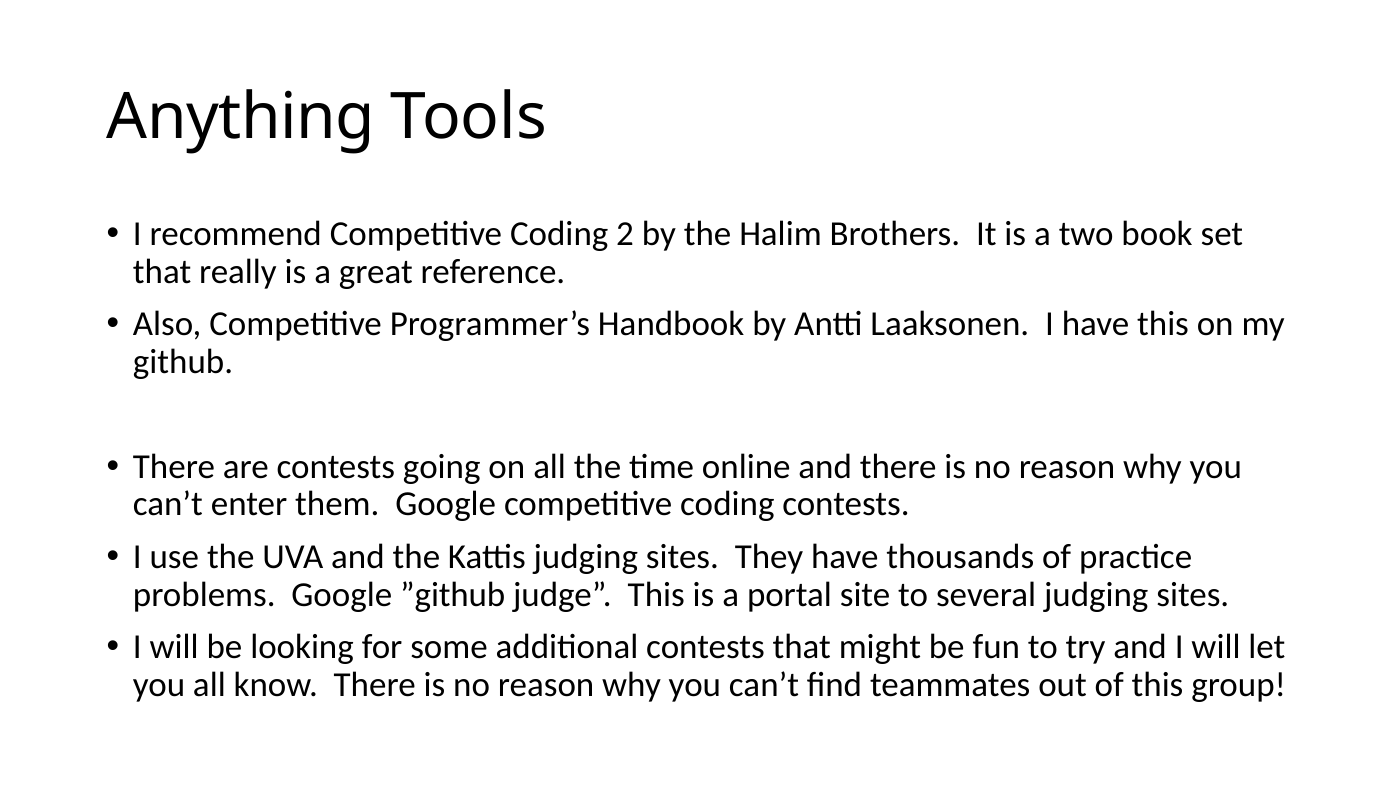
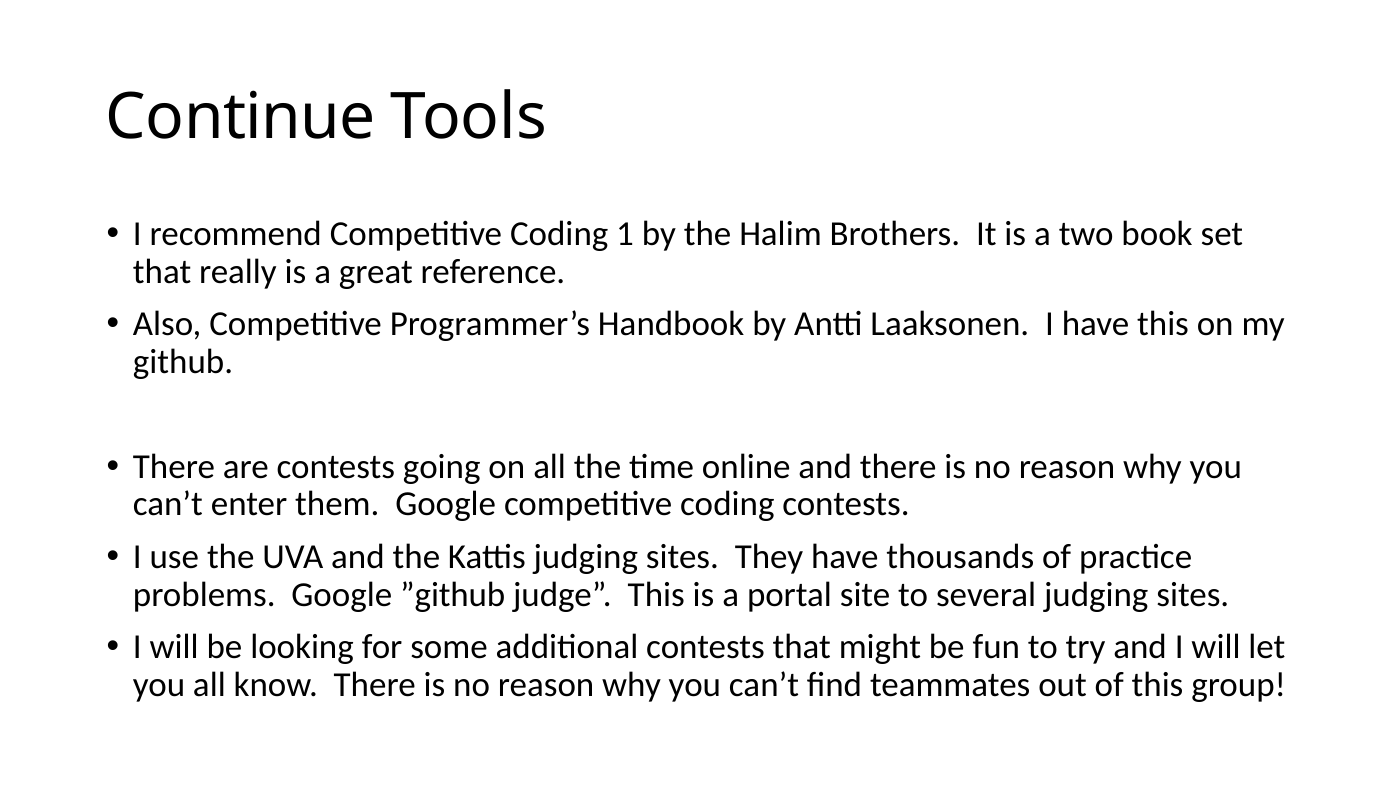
Anything: Anything -> Continue (241, 118)
2: 2 -> 1 (625, 234)
